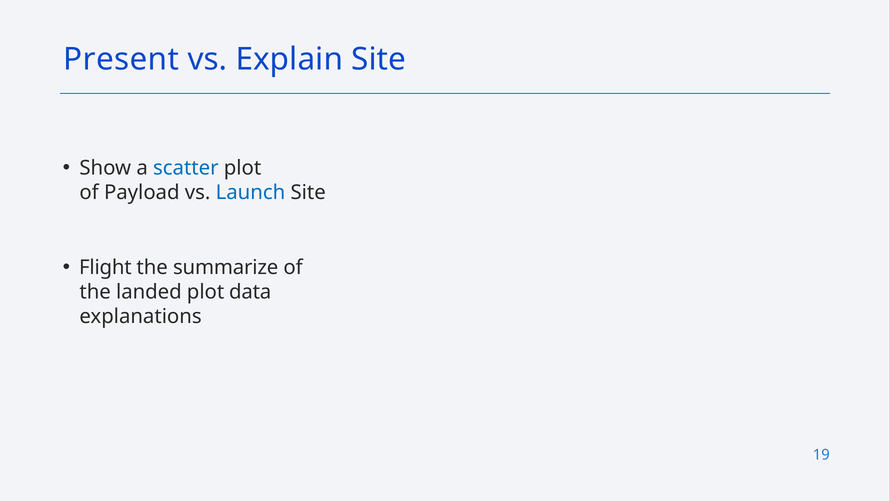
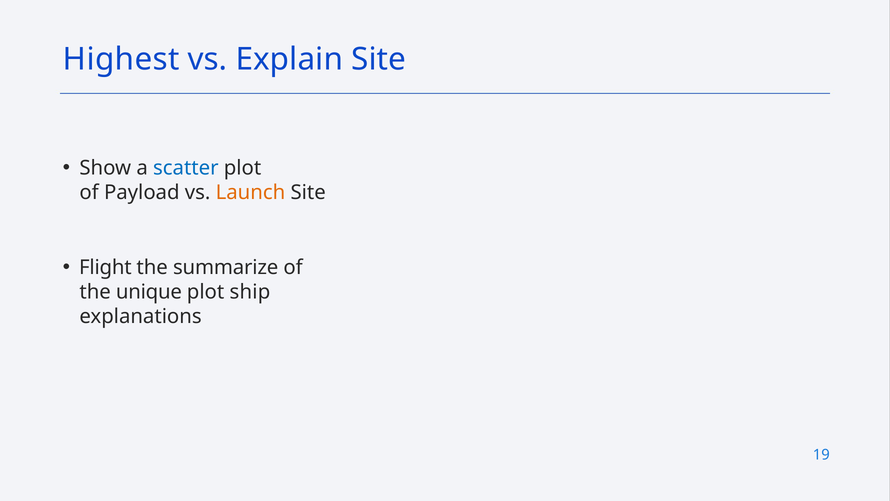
Present: Present -> Highest (121, 59)
Launch colour: blue -> orange (250, 192)
landed: landed -> unique (149, 292)
data: data -> ship (250, 292)
